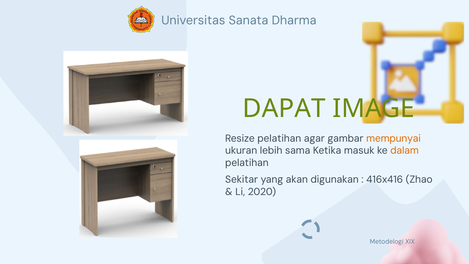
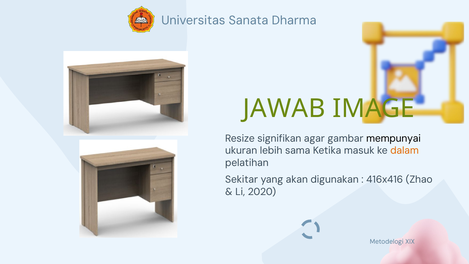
DAPAT: DAPAT -> JAWAB (284, 109)
Resize pelatihan: pelatihan -> signifikan (279, 138)
mempunyai colour: orange -> black (393, 138)
